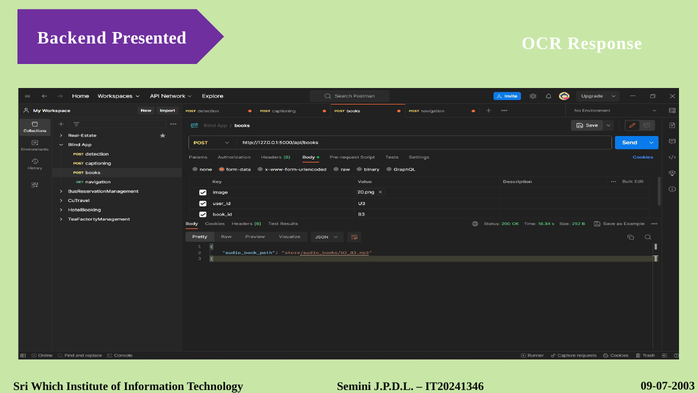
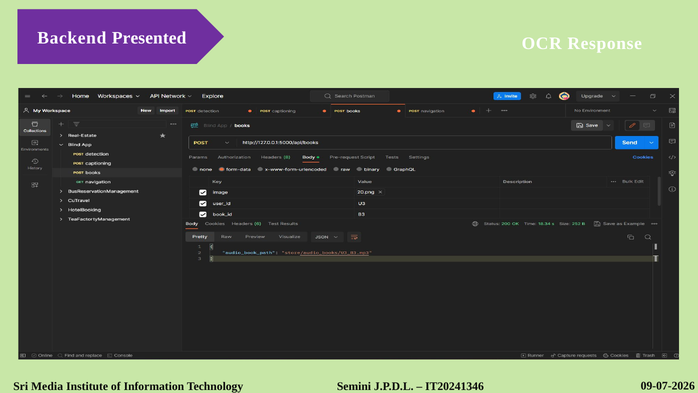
Which: Which -> Media (47, 386)
09-07-2003: 09-07-2003 -> 09-07-2026 (668, 385)
